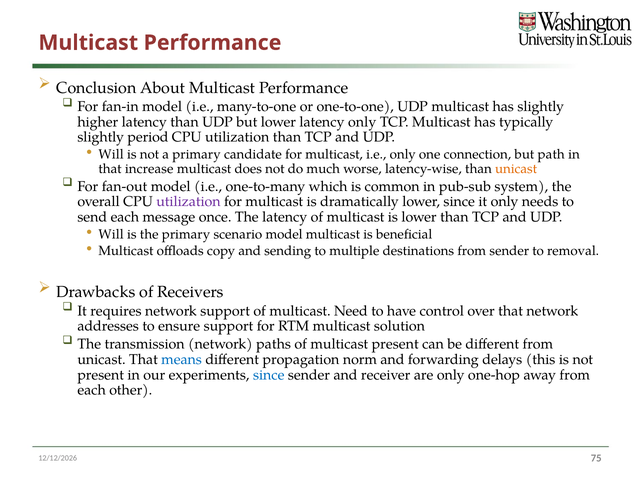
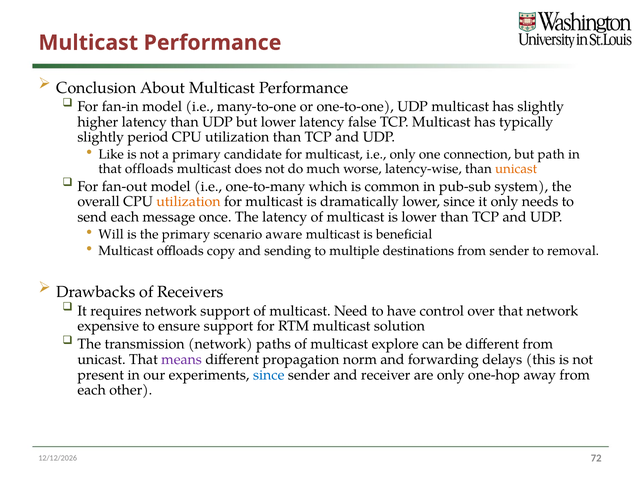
latency only: only -> false (362, 122)
Will: Will -> Like (111, 154)
that increase: increase -> offloads (149, 169)
utilization colour: purple -> orange (188, 202)
scenario model: model -> aware (284, 234)
addresses: addresses -> expensive (108, 326)
multicast present: present -> explore (395, 344)
means colour: blue -> purple (182, 360)
75: 75 -> 72 (596, 458)
